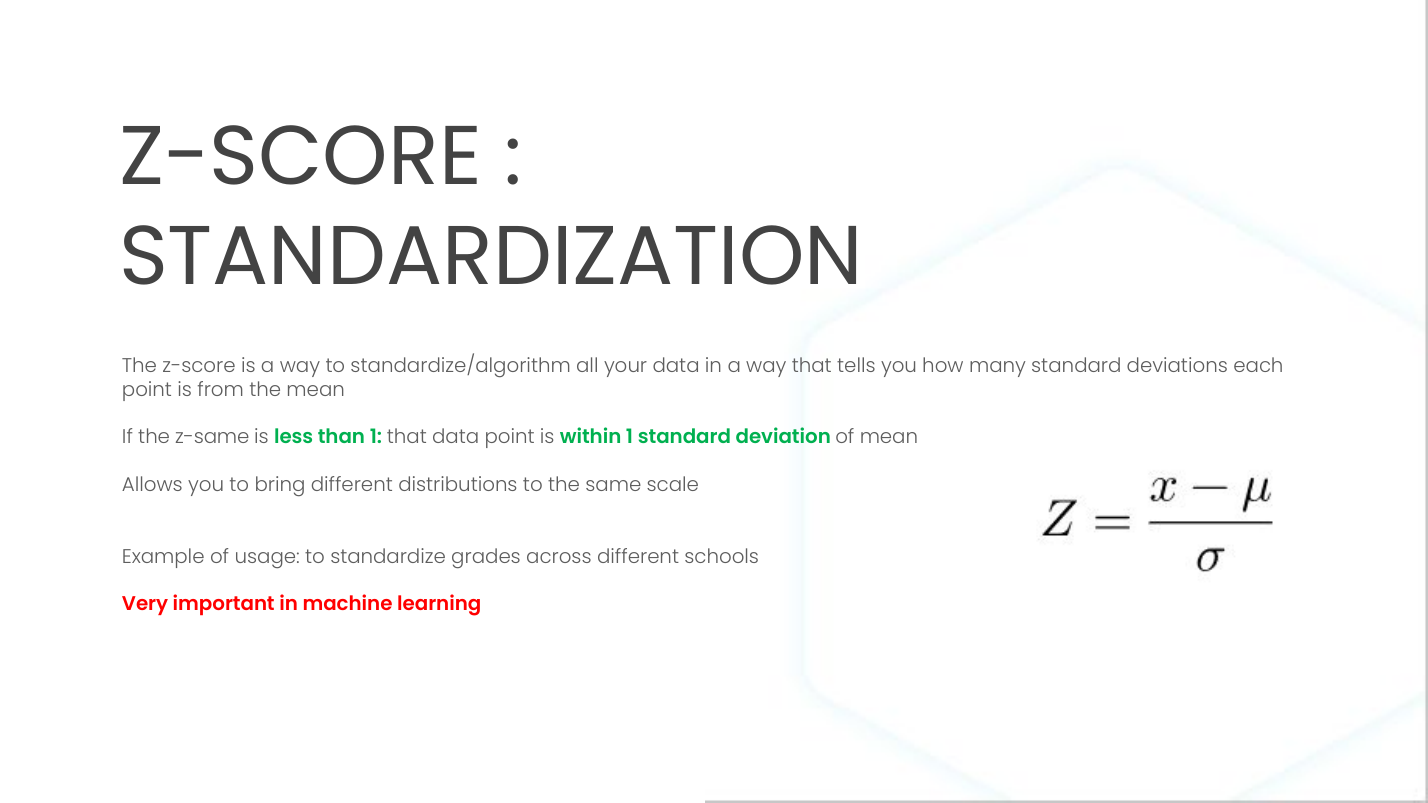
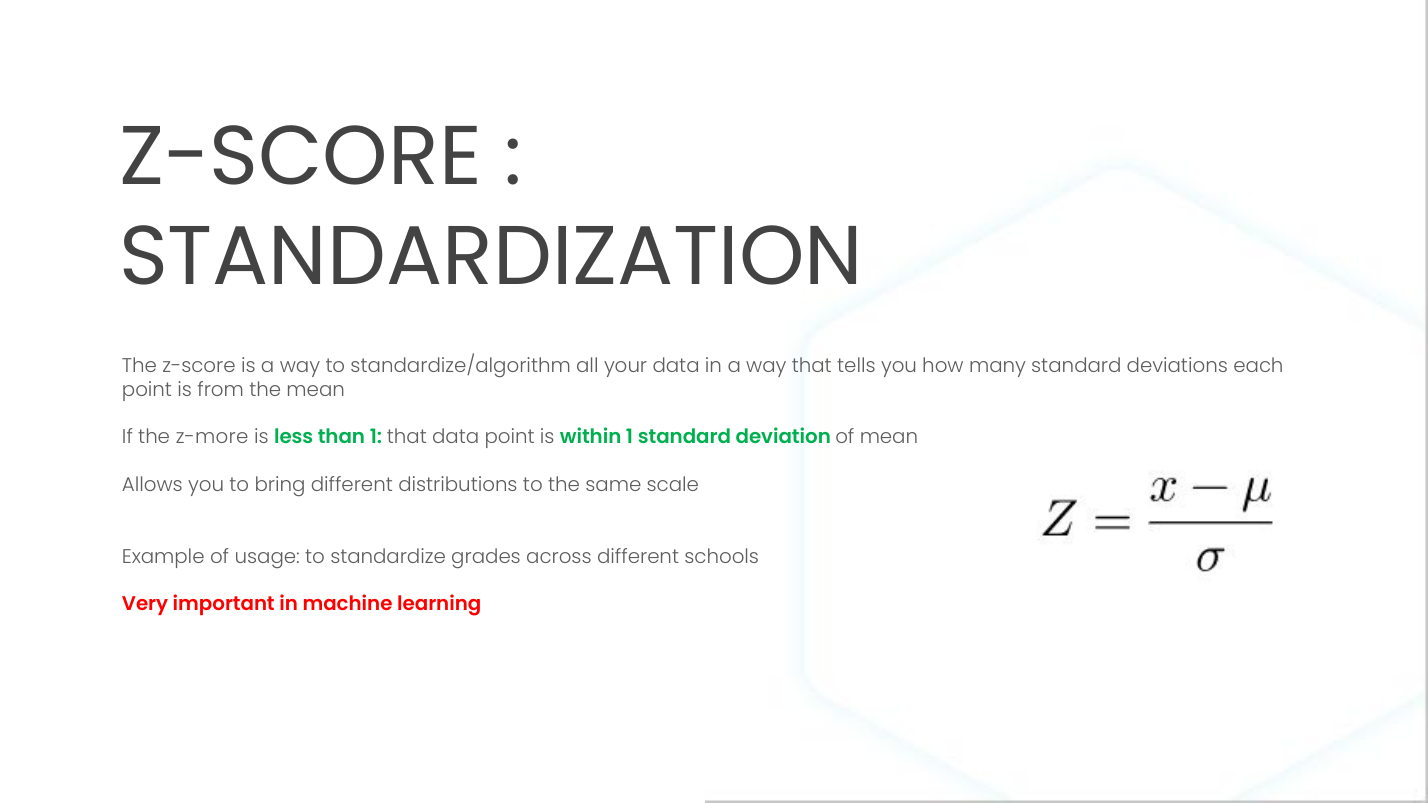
z-same: z-same -> z-more (212, 438)
